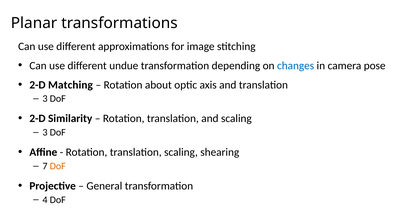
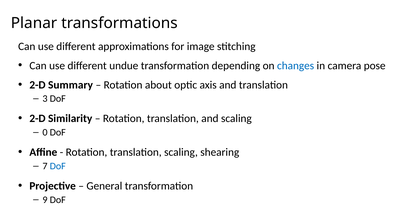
Matching: Matching -> Summary (70, 85)
3: 3 -> 0 (45, 133)
DoF colour: orange -> blue (58, 166)
4: 4 -> 9 (45, 200)
